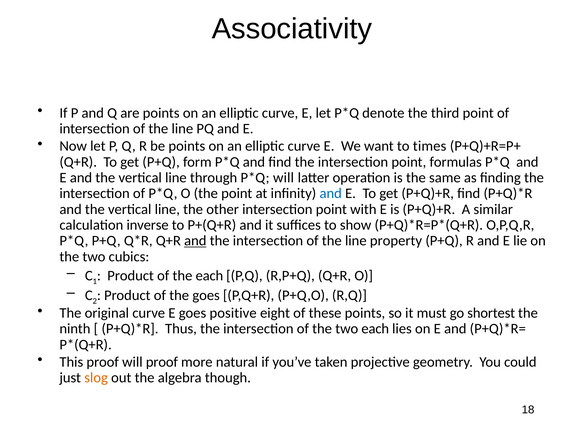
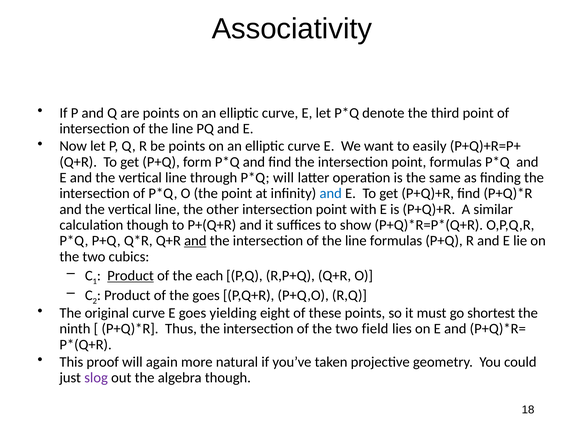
times: times -> easily (430, 146)
calculation inverse: inverse -> though (148, 225)
line property: property -> formulas (396, 241)
Product underline: none -> present (131, 276)
positive: positive -> yielding (233, 313)
two each: each -> field (375, 329)
will proof: proof -> again (162, 362)
slog colour: orange -> purple (96, 378)
